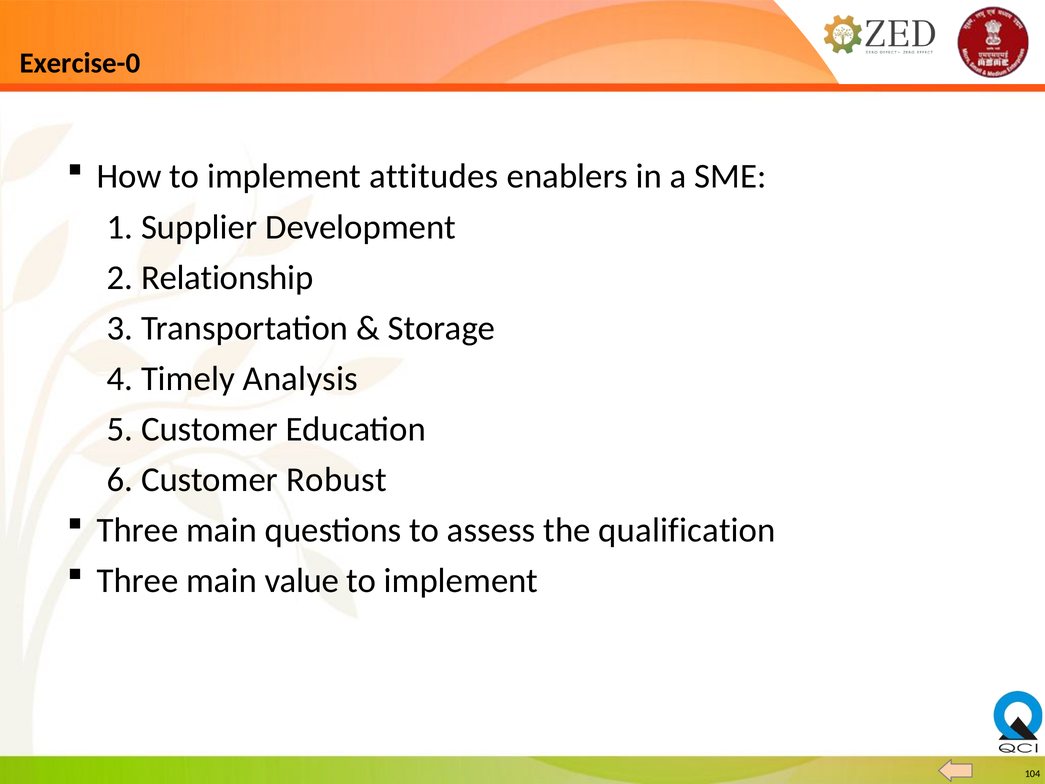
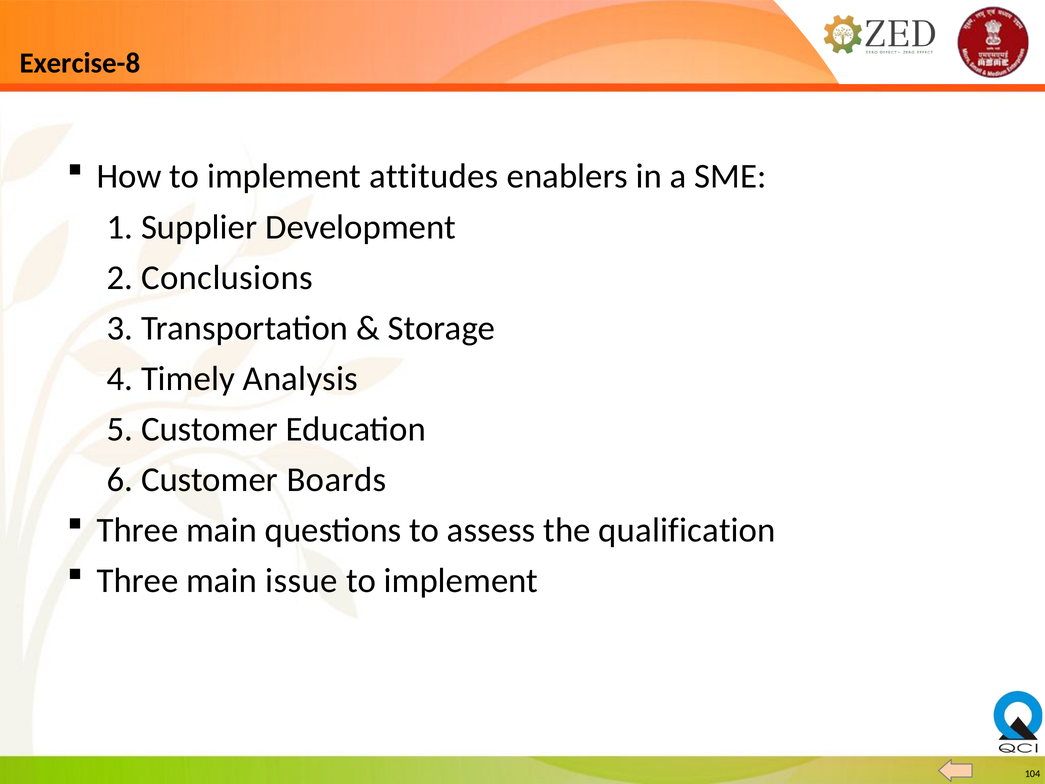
Exercise-0: Exercise-0 -> Exercise-8 (80, 63)
Relationship: Relationship -> Conclusions (227, 277)
Robust: Robust -> Boards (336, 480)
value: value -> issue (301, 581)
